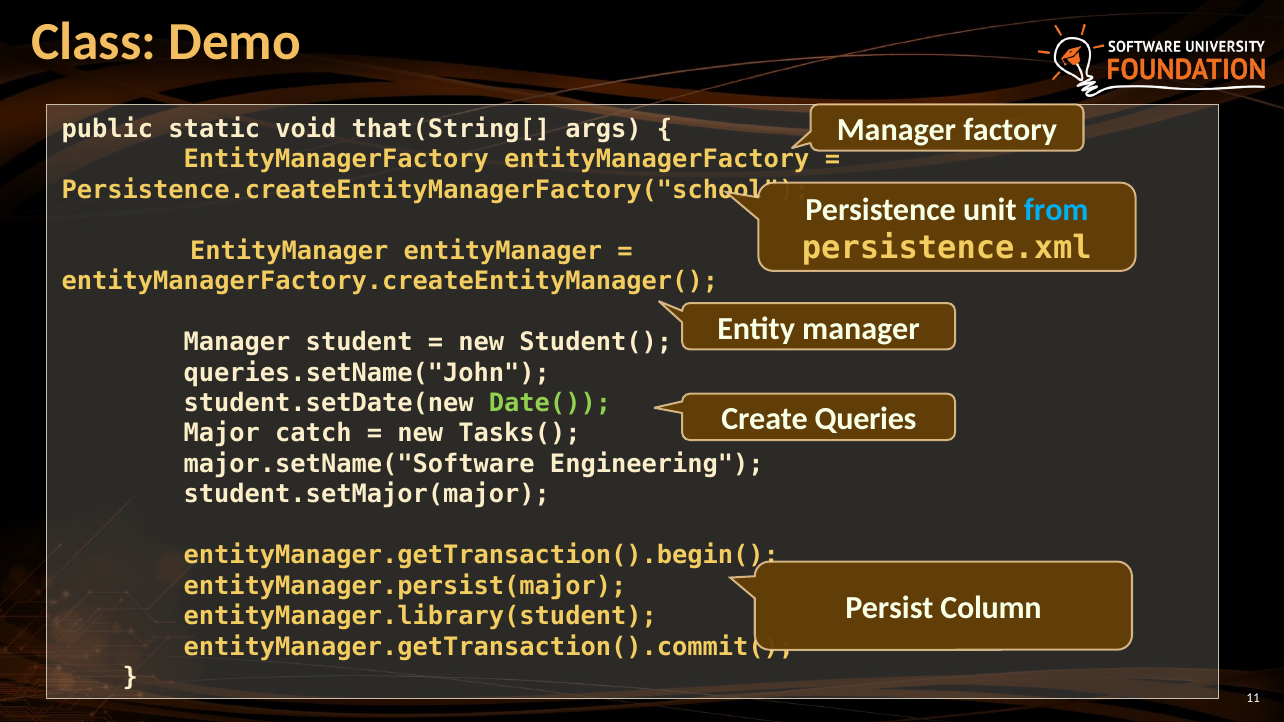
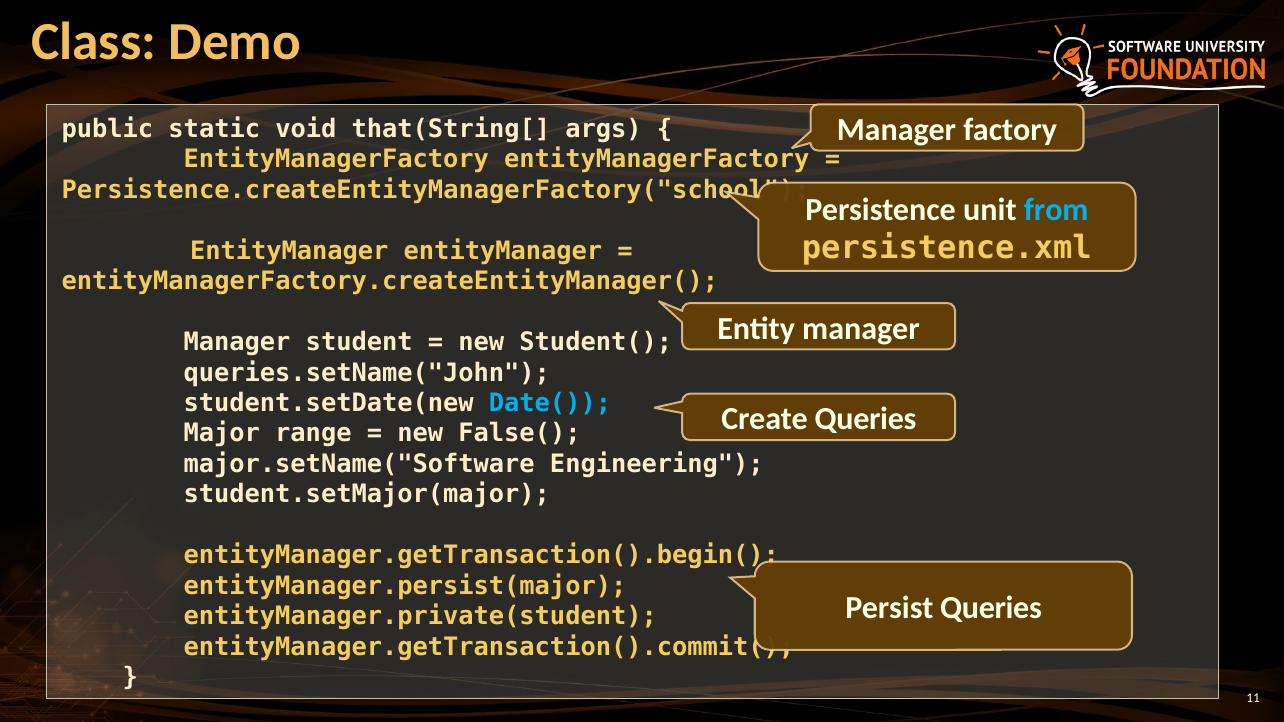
Date( colour: light green -> light blue (550, 403)
catch: catch -> range (313, 434)
Tasks(: Tasks( -> False( (520, 434)
Persist Column: Column -> Queries (991, 608)
entityManager.library(student: entityManager.library(student -> entityManager.private(student (420, 617)
